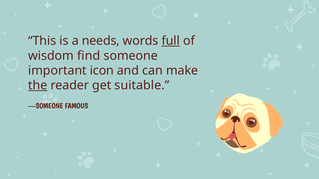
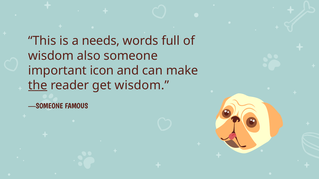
full underline: present -> none (171, 41)
find: find -> also (89, 56)
get suitable: suitable -> wisdom (142, 86)
